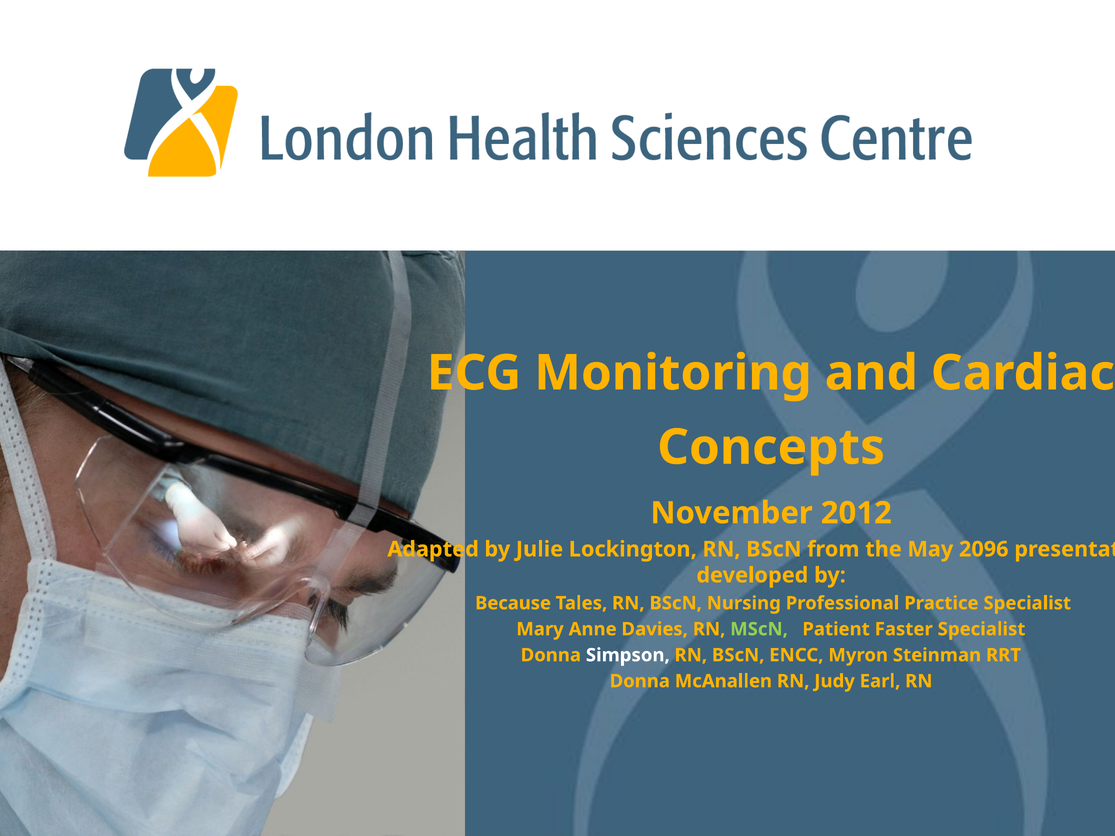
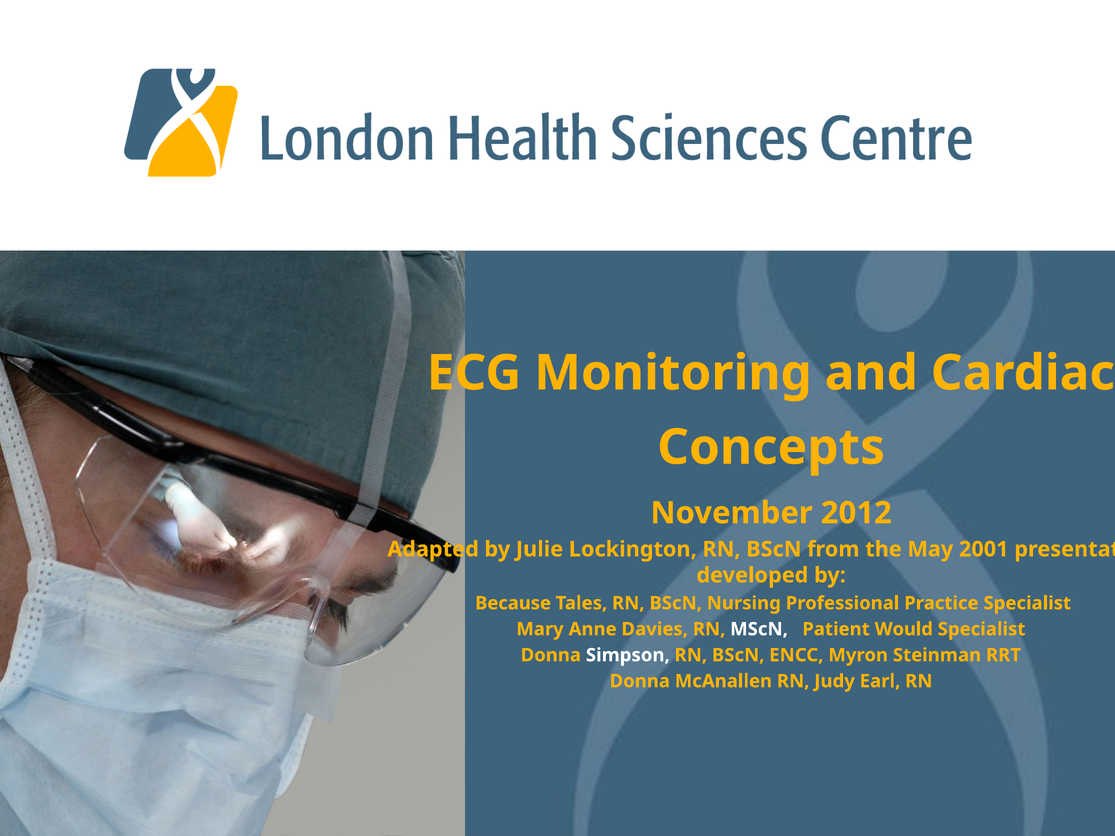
2096: 2096 -> 2001 (984, 549)
MScN colour: light green -> white (759, 629)
Faster: Faster -> Would (904, 629)
